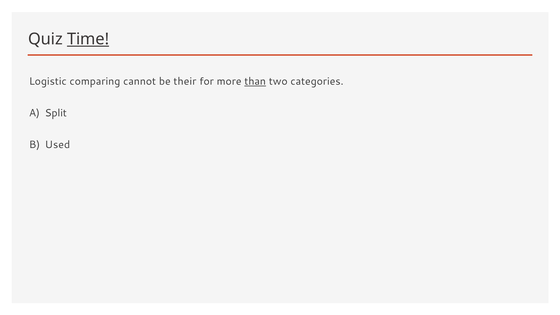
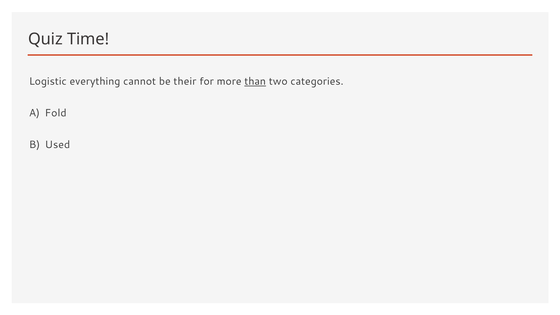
Time underline: present -> none (88, 39)
comparing: comparing -> everything (95, 81)
Split: Split -> Fold (56, 113)
